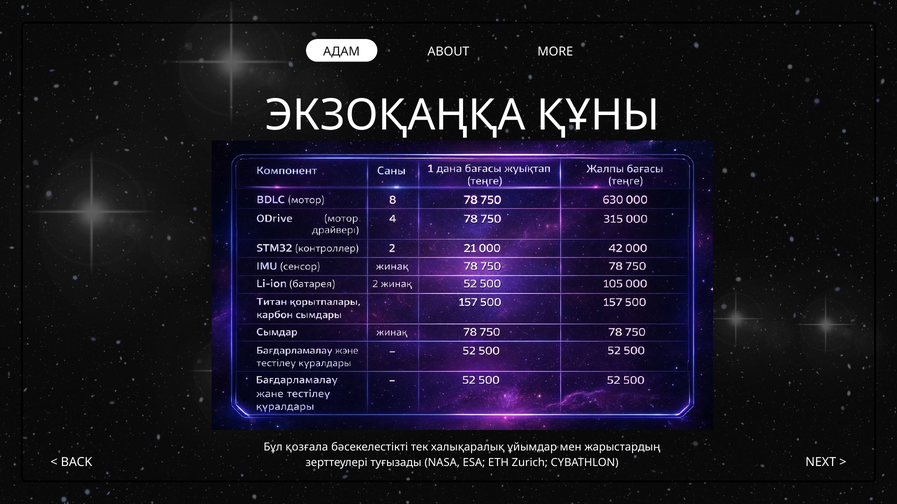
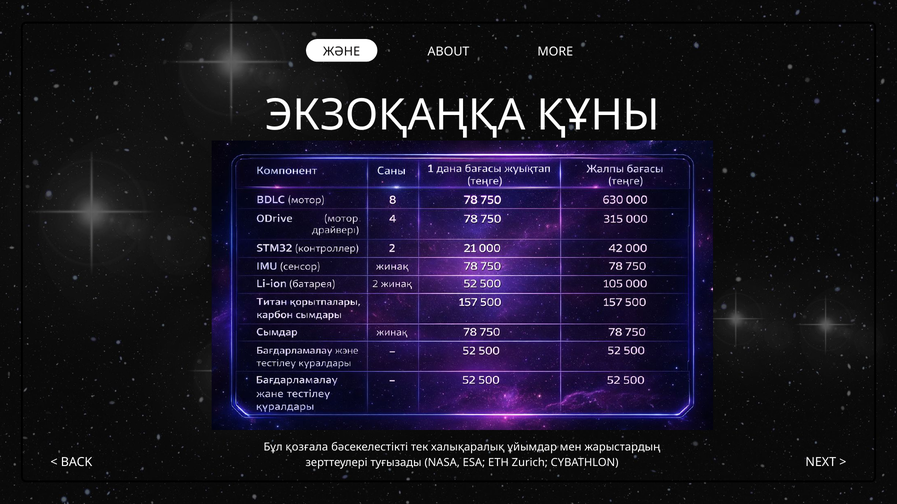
АДАМ: АДАМ -> ЖӘНЕ (342, 52)
